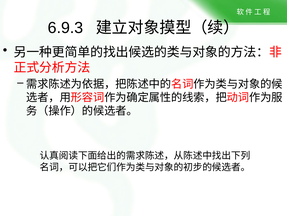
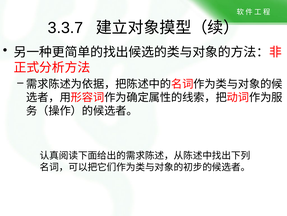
6.9.3: 6.9.3 -> 3.3.7 (65, 28)
